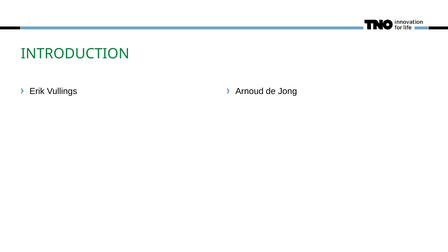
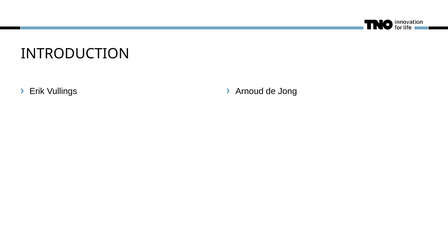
INTRODUCTION colour: green -> black (75, 54)
